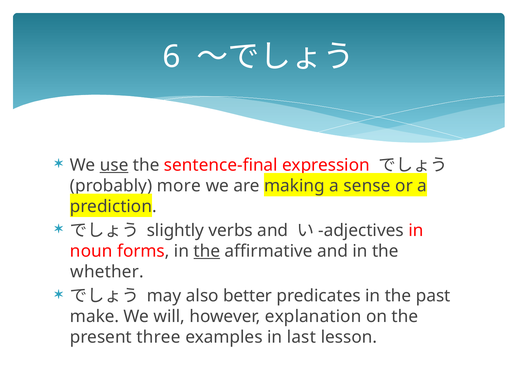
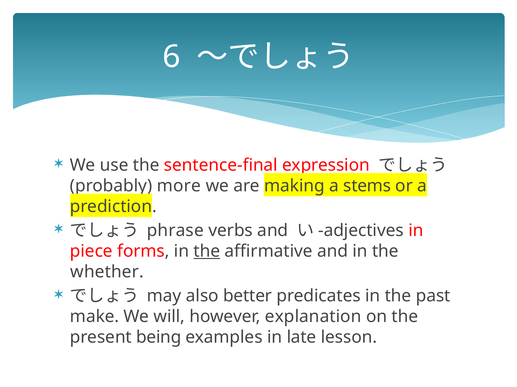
use underline: present -> none (114, 165)
sense: sense -> stems (367, 186)
slightly: slightly -> phrase (175, 231)
noun: noun -> piece (91, 252)
three: three -> being (159, 338)
last: last -> late (302, 338)
